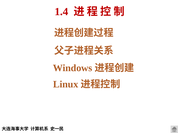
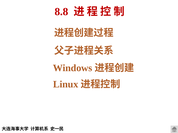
1.4: 1.4 -> 8.8 (61, 12)
